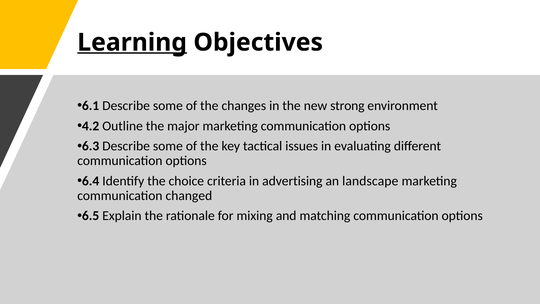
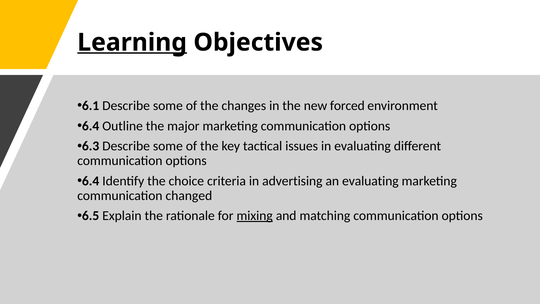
strong: strong -> forced (347, 106)
4.2: 4.2 -> 6.4 (91, 126)
an landscape: landscape -> evaluating (370, 181)
mixing underline: none -> present (255, 216)
